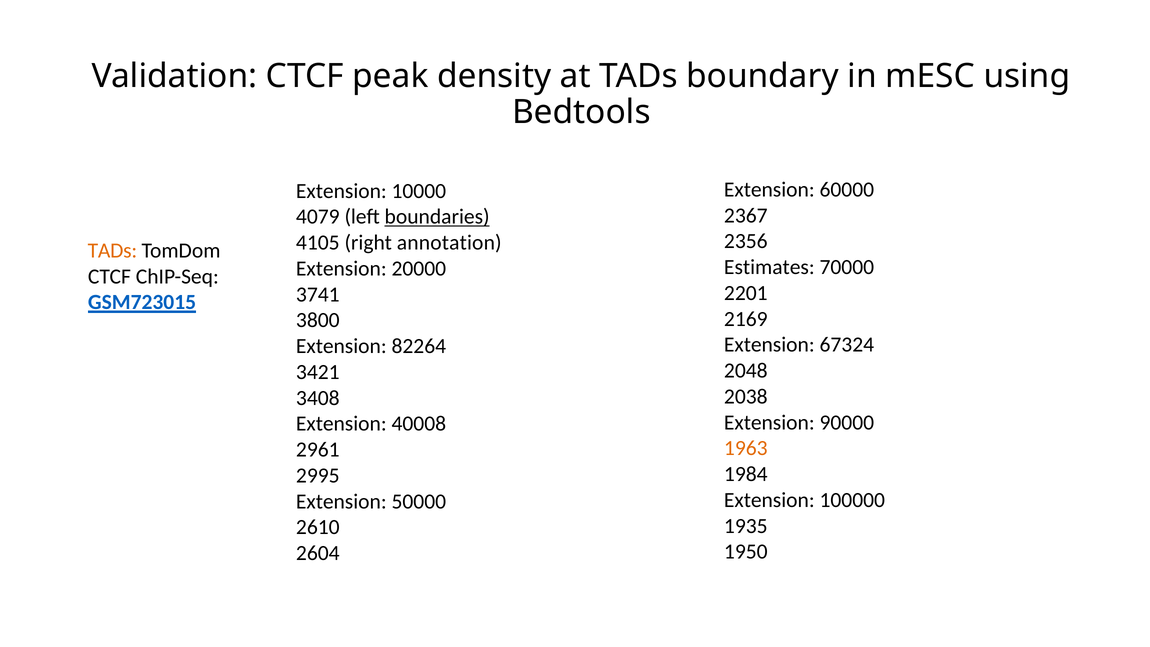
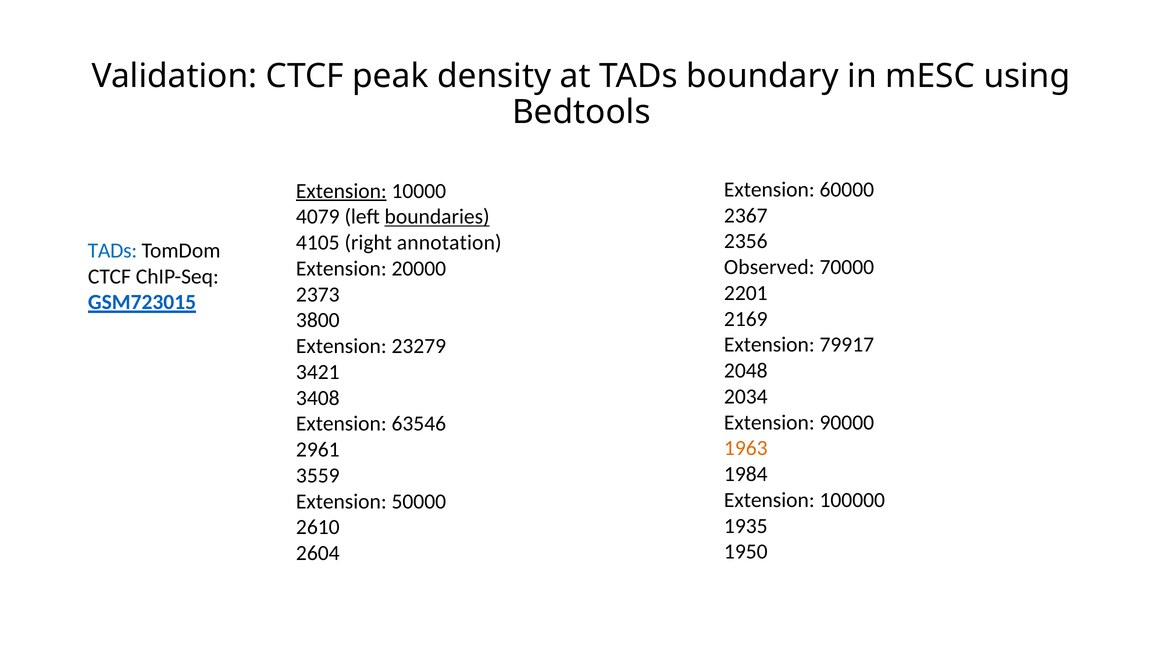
Extension underline: none -> present (341, 191)
TADs colour: orange -> blue (112, 251)
Estimates: Estimates -> Observed (769, 267)
3741: 3741 -> 2373 (318, 294)
67324: 67324 -> 79917 (847, 345)
82264: 82264 -> 23279 (419, 346)
2038: 2038 -> 2034 (746, 396)
40008: 40008 -> 63546 (419, 424)
2995: 2995 -> 3559 (318, 475)
